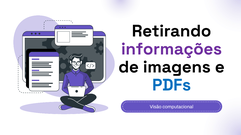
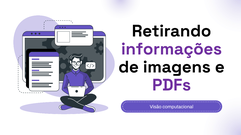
PDFs colour: blue -> purple (172, 85)
